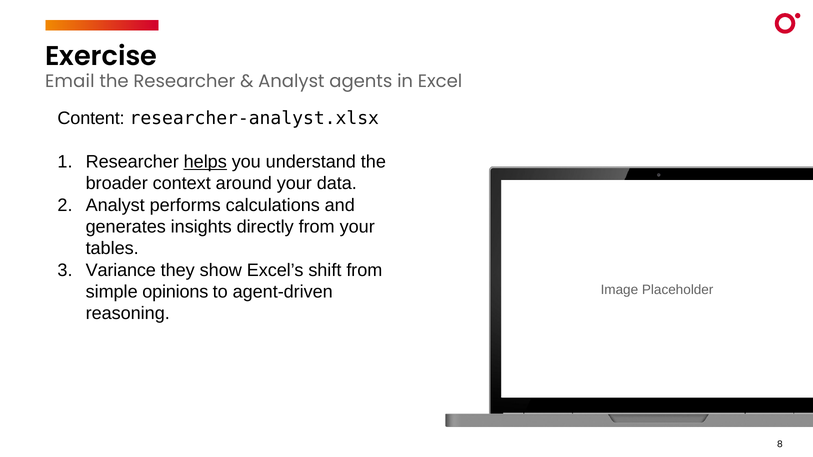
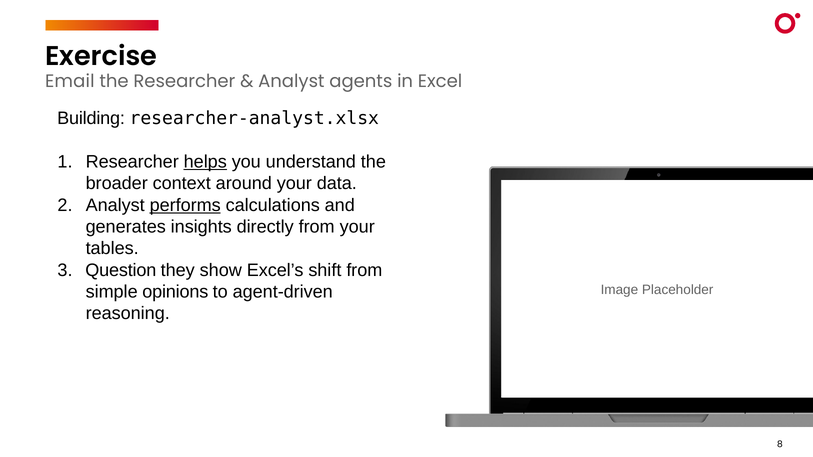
Content: Content -> Building (91, 119)
performs underline: none -> present (185, 205)
Variance: Variance -> Question (121, 270)
